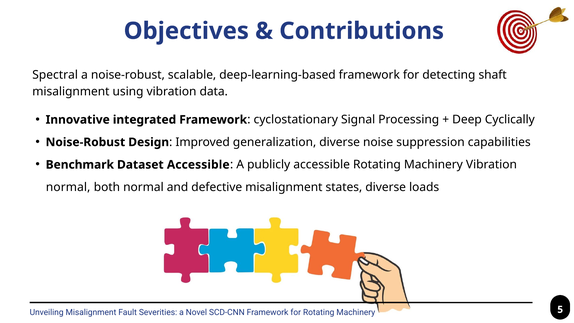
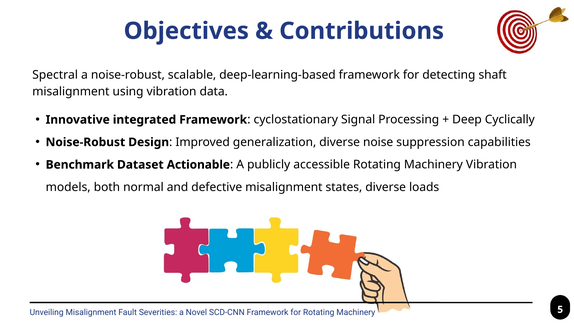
Dataset Accessible: Accessible -> Actionable (198, 165)
normal: normal -> models (68, 187)
